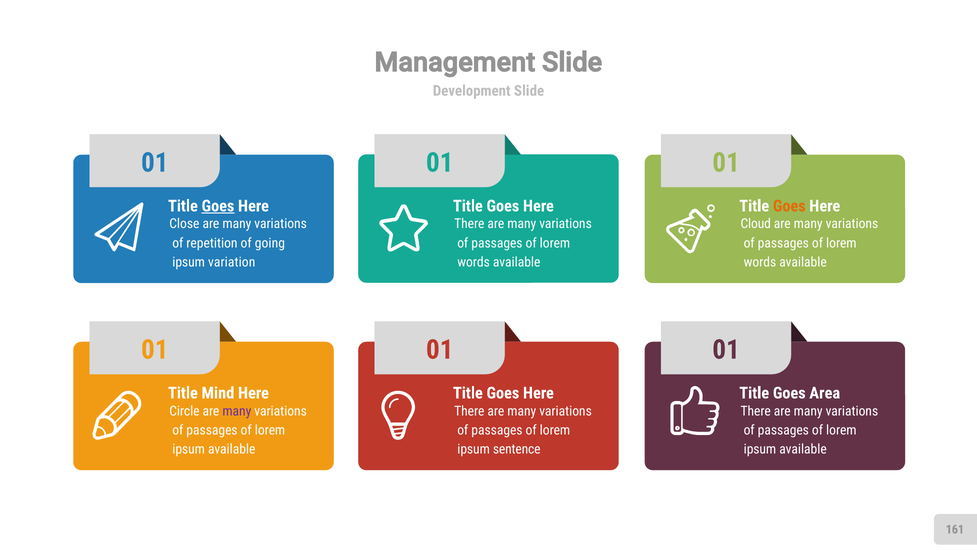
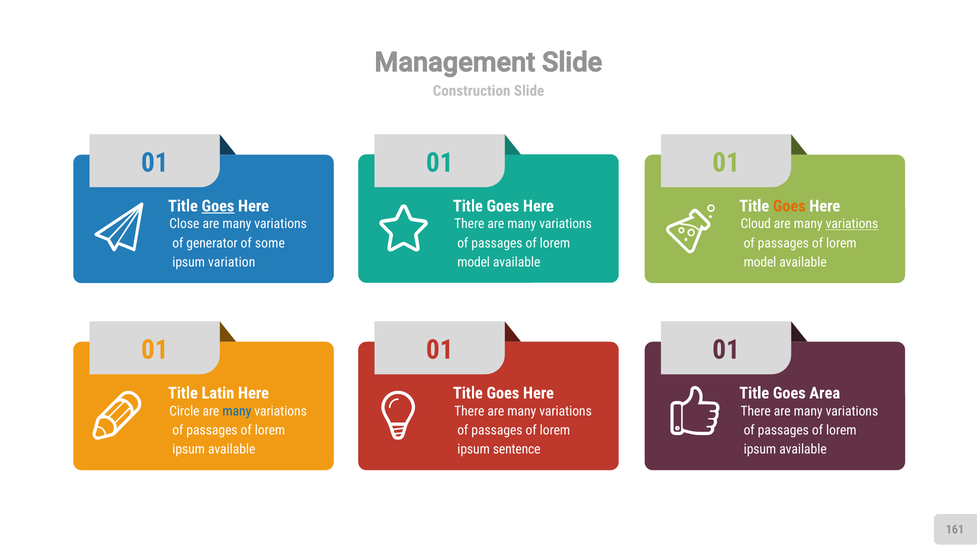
Development: Development -> Construction (472, 91)
variations underline: none -> present (852, 224)
repetition: repetition -> generator (212, 243)
going: going -> some (270, 243)
words: words -> model (474, 262)
words: words -> model (760, 262)
Mind: Mind -> Latin (218, 393)
many colour: purple -> blue (237, 411)
